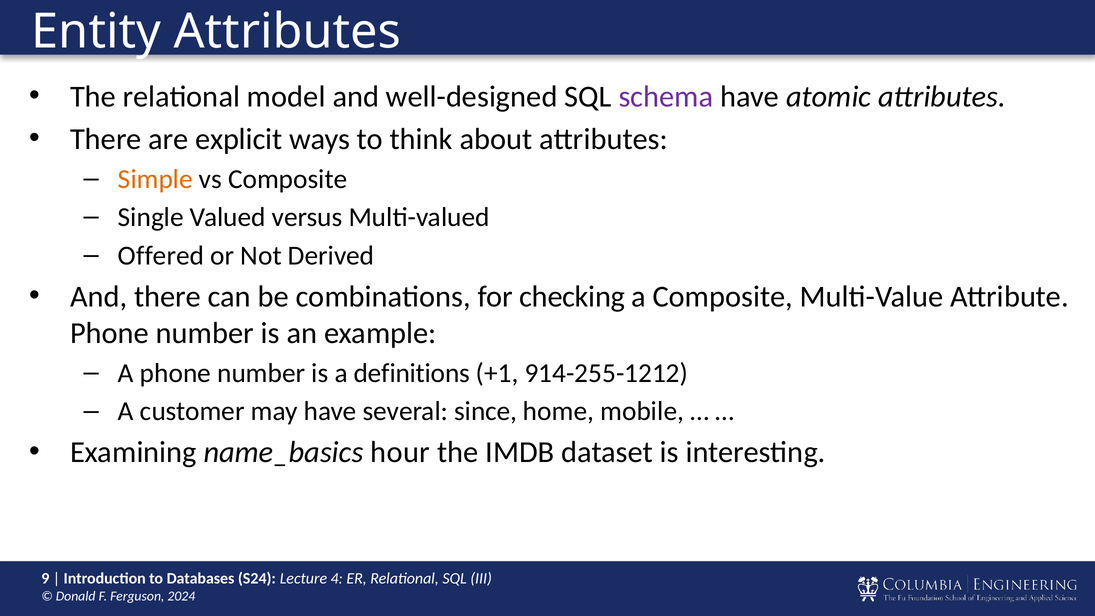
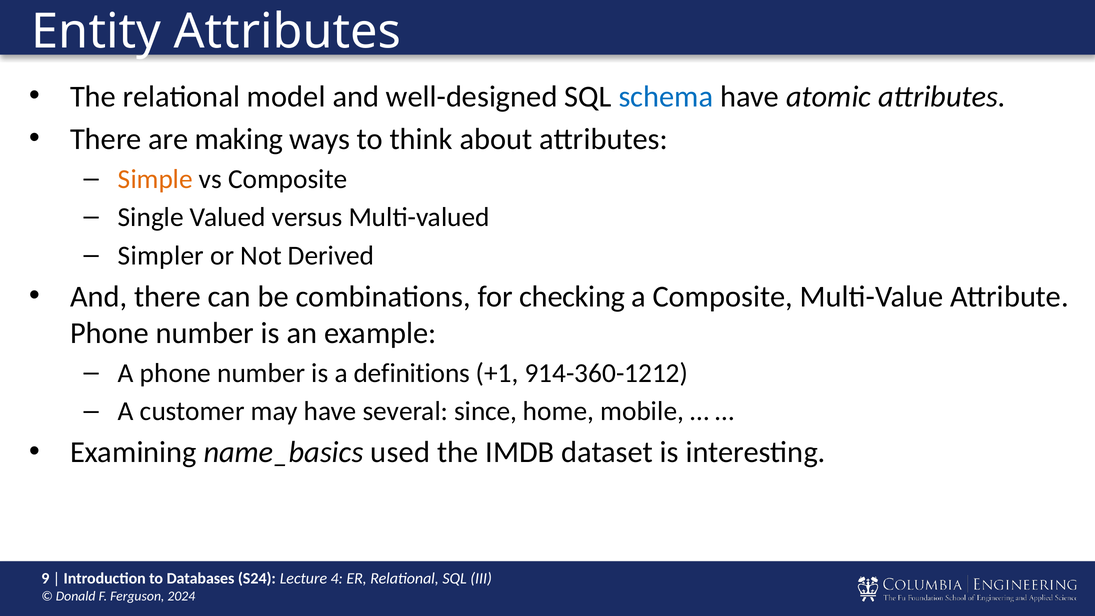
schema colour: purple -> blue (666, 96)
explicit: explicit -> making (239, 139)
Offered: Offered -> Simpler (161, 256)
914-255-1212: 914-255-1212 -> 914-360-1212 (606, 373)
hour: hour -> used (400, 452)
